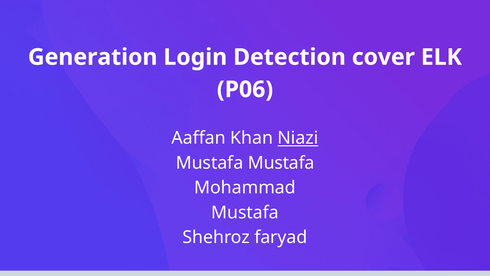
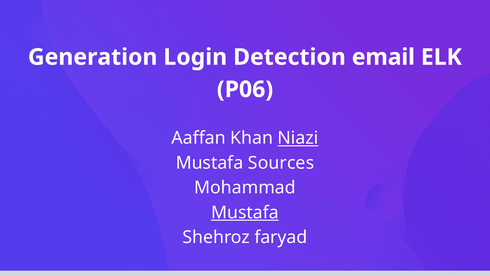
cover: cover -> email (383, 57)
Mustafa Mustafa: Mustafa -> Sources (281, 163)
Mustafa underline: none -> present (245, 212)
